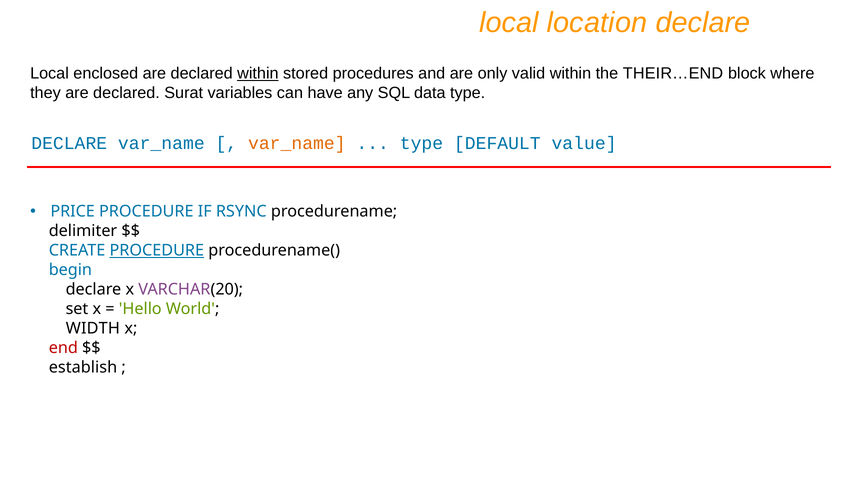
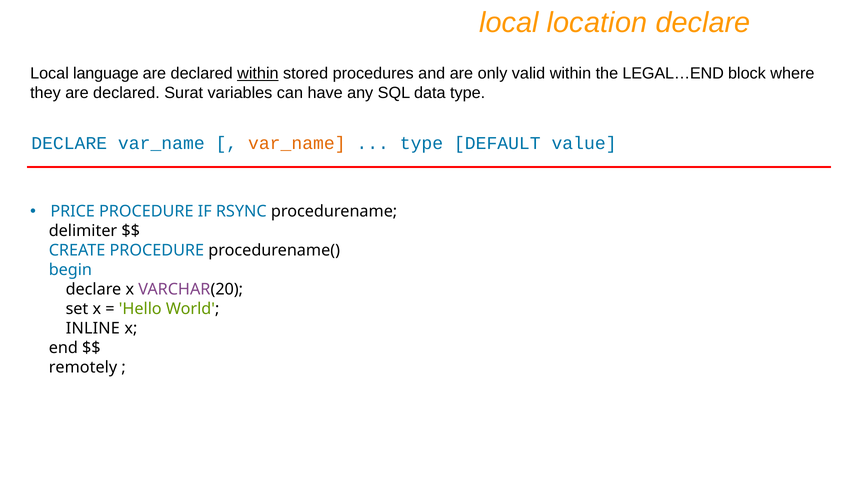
enclosed: enclosed -> language (106, 73)
THEIR…END: THEIR…END -> LEGAL…END (673, 73)
PROCEDURE underline: present -> none (157, 250)
WIDTH: WIDTH -> INLINE (93, 328)
end colour: red -> black (63, 348)
establish: establish -> remotely (83, 367)
